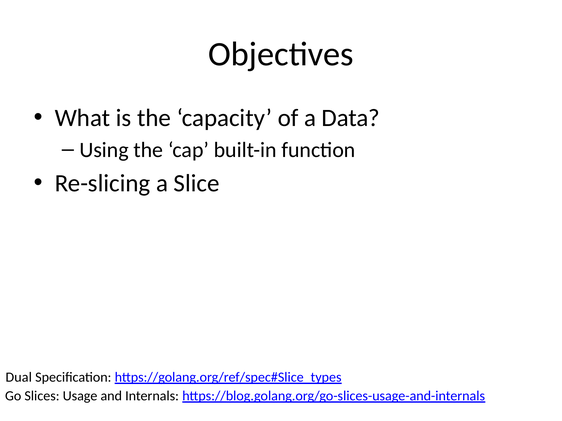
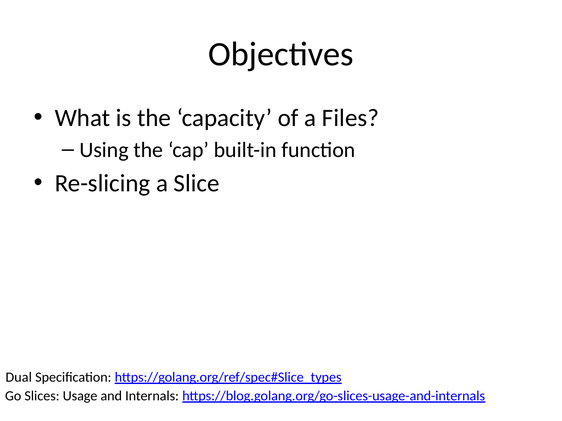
Data: Data -> Files (350, 118)
